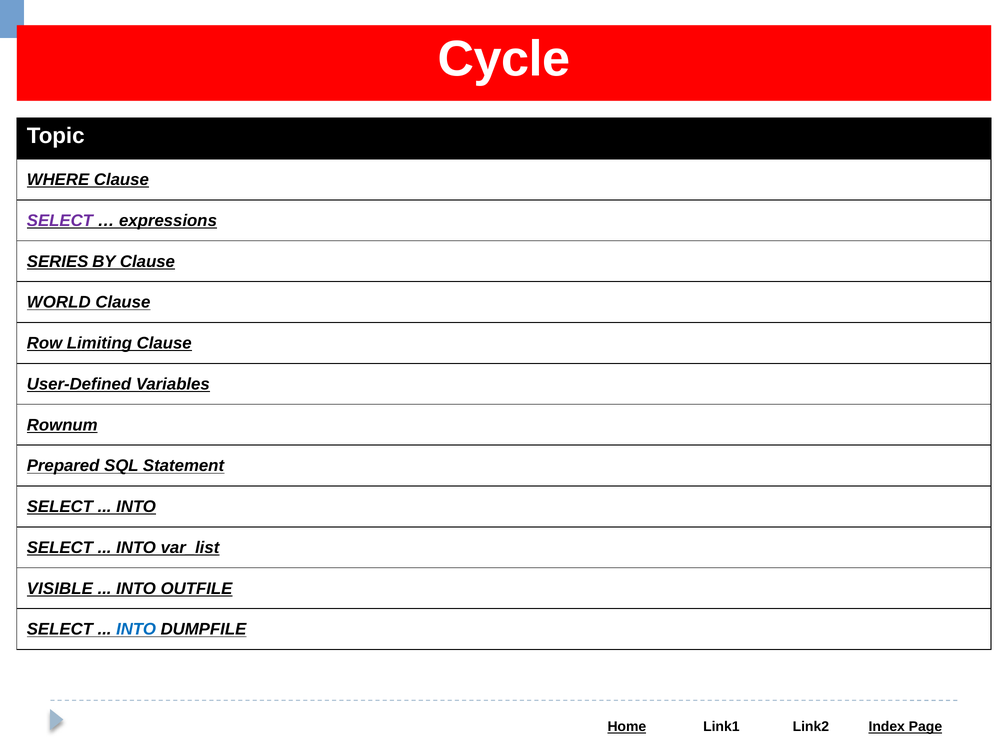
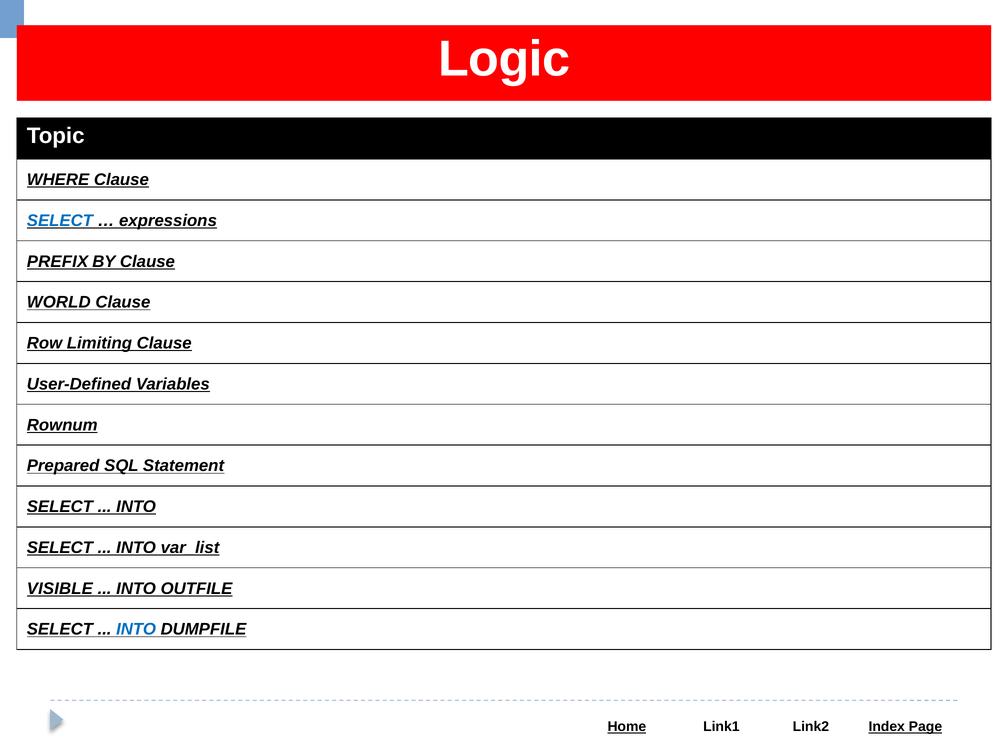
Cycle: Cycle -> Logic (504, 59)
SELECT colour: purple -> blue (60, 221)
SERIES: SERIES -> PREFIX (58, 262)
